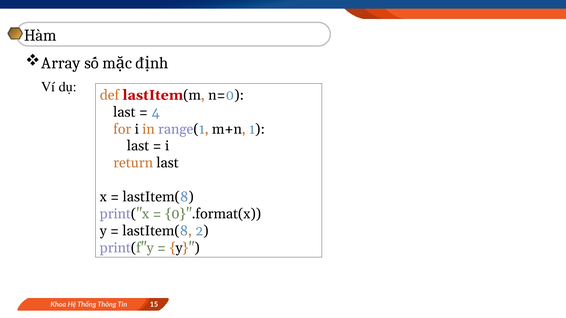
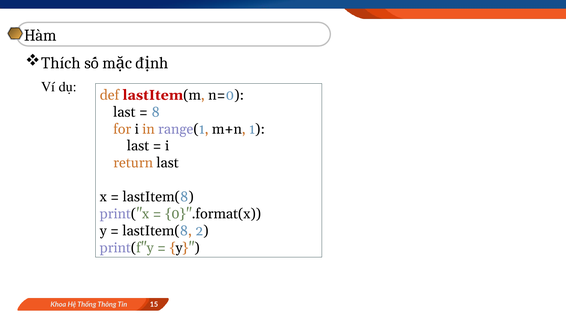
Array: Array -> Thích (61, 63)
4: 4 -> 8 (156, 112)
